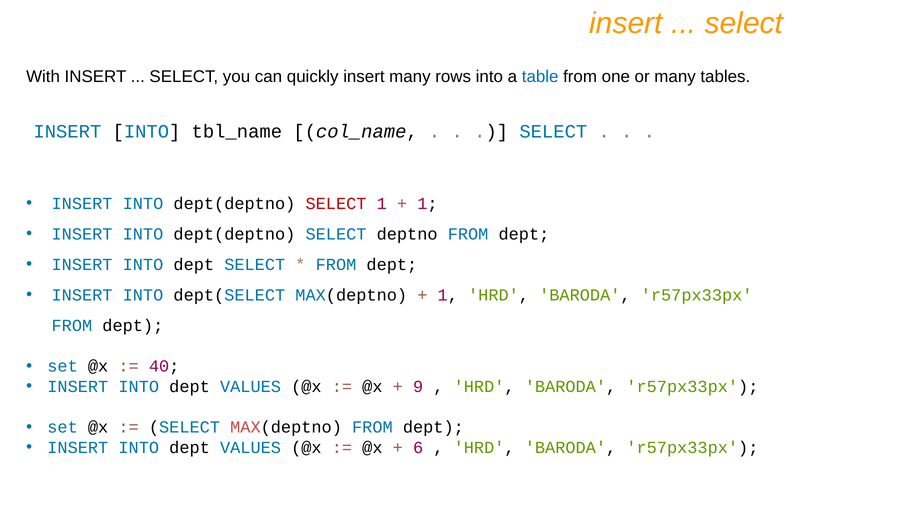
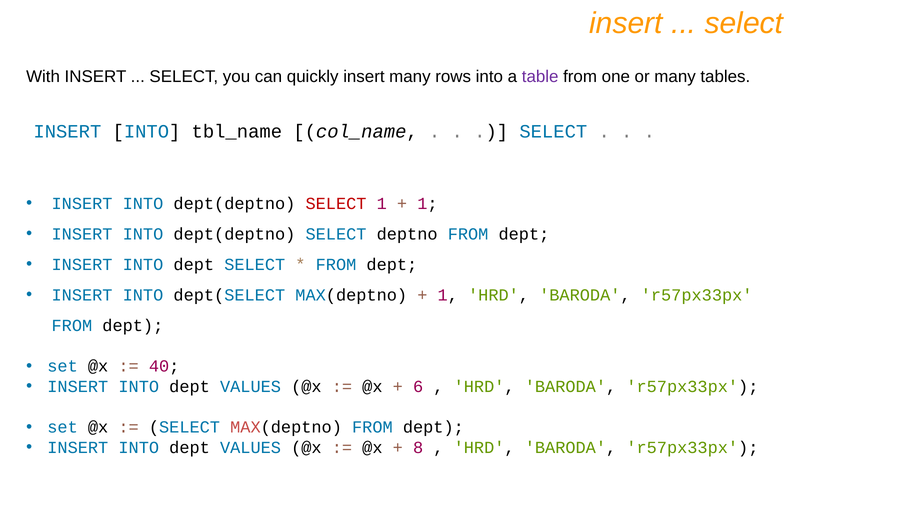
table colour: blue -> purple (540, 77)
9: 9 -> 6 (418, 387)
6: 6 -> 8 (418, 448)
